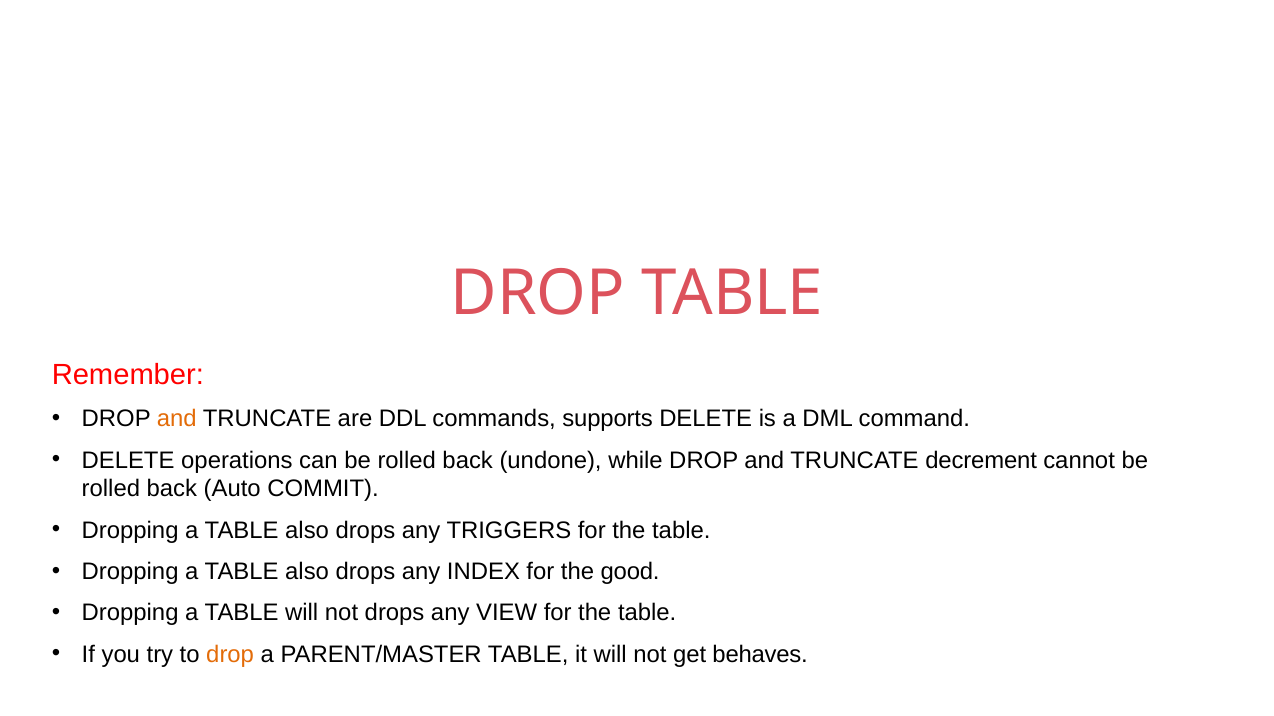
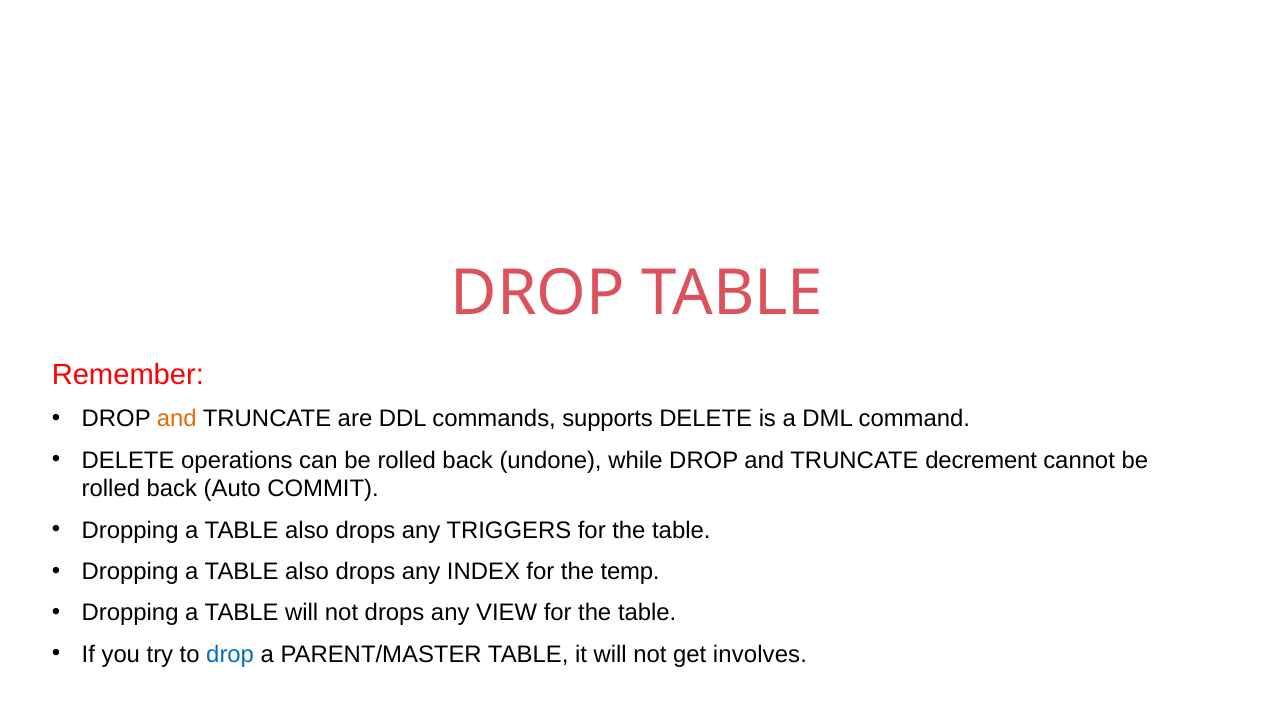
good: good -> temp (630, 572)
drop colour: orange -> blue (230, 655)
behaves: behaves -> involves (760, 655)
